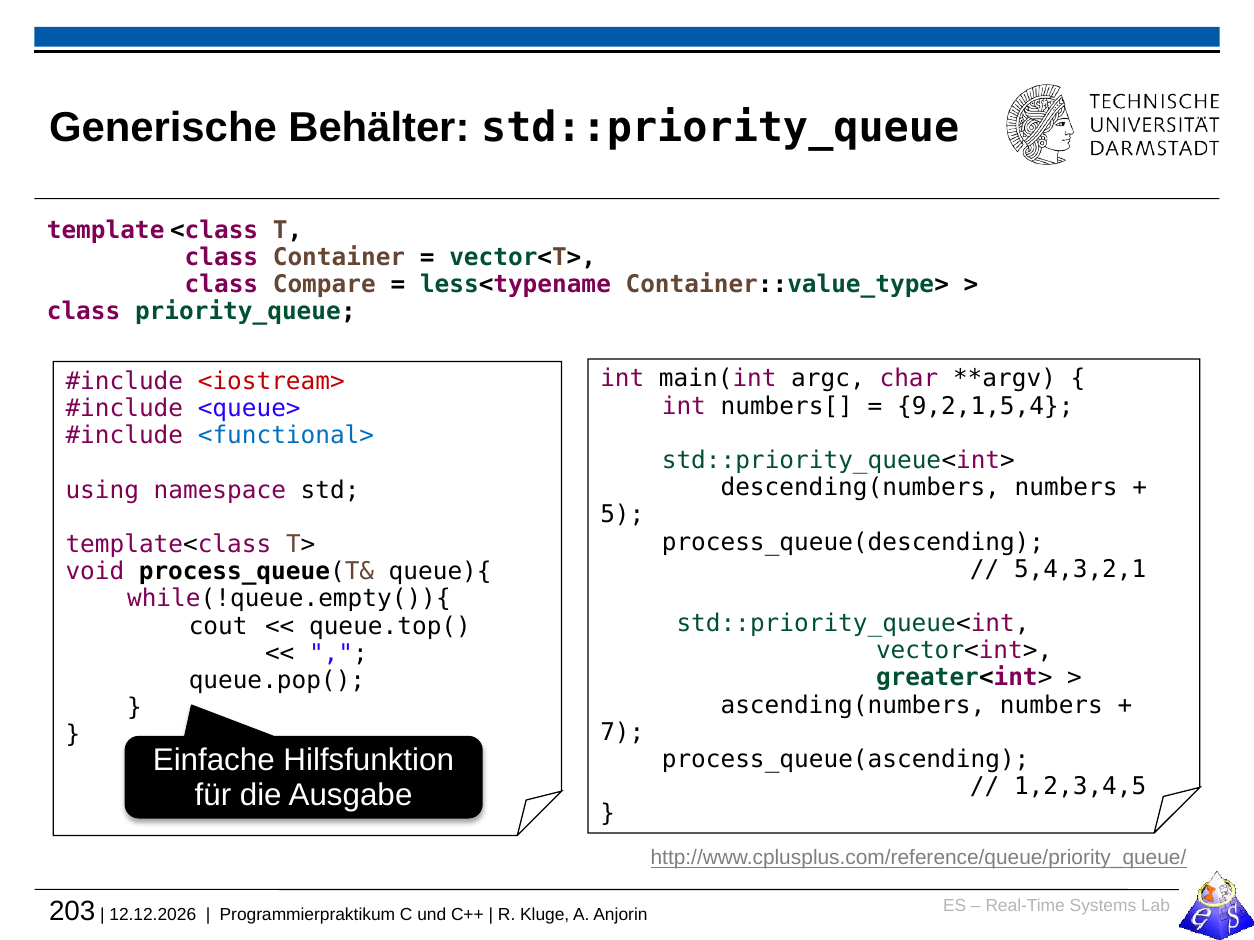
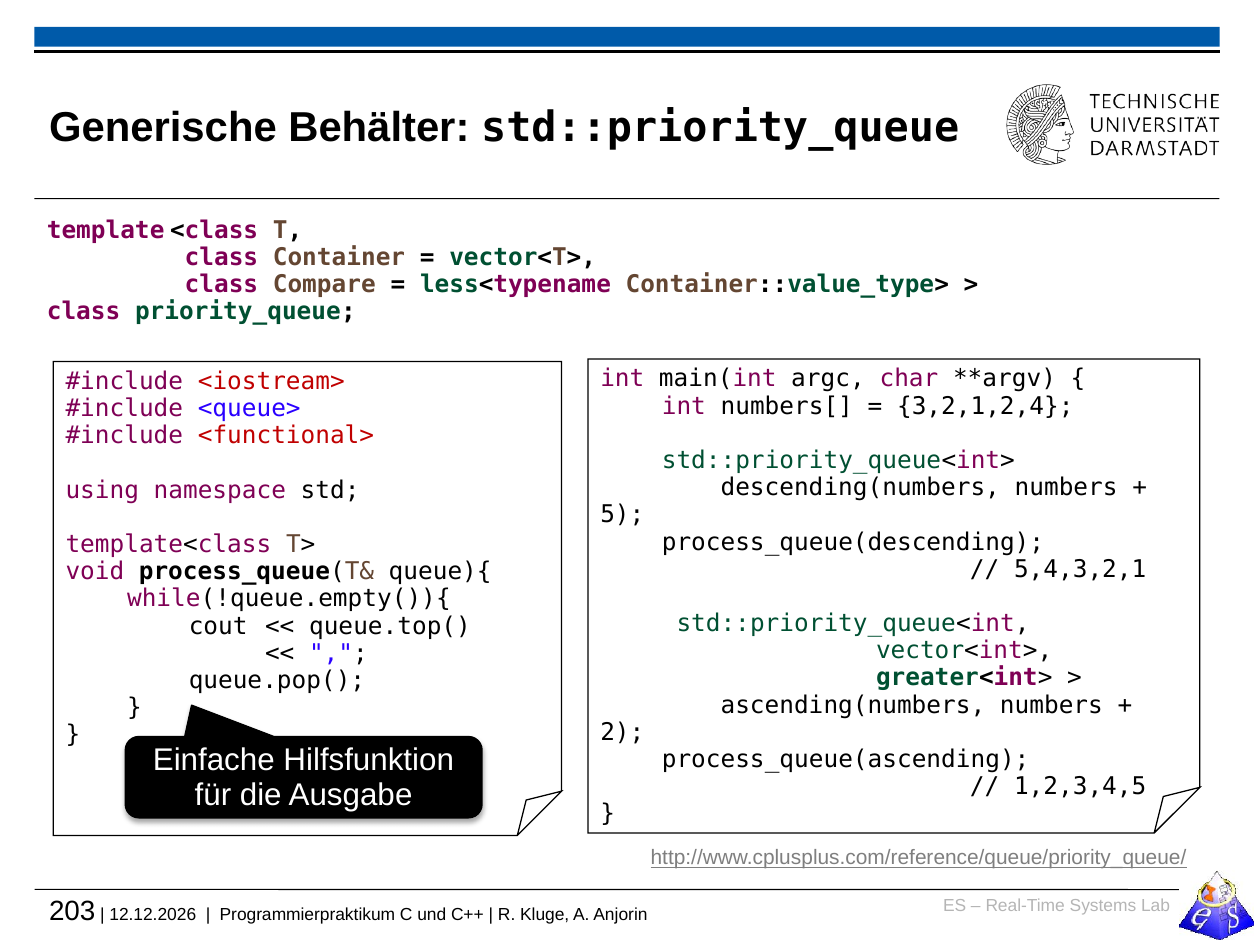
9,2,1,5,4: 9,2,1,5,4 -> 3,2,1,2,4 (985, 406)
<functional> colour: blue -> red (286, 436)
7: 7 -> 2 (622, 733)
